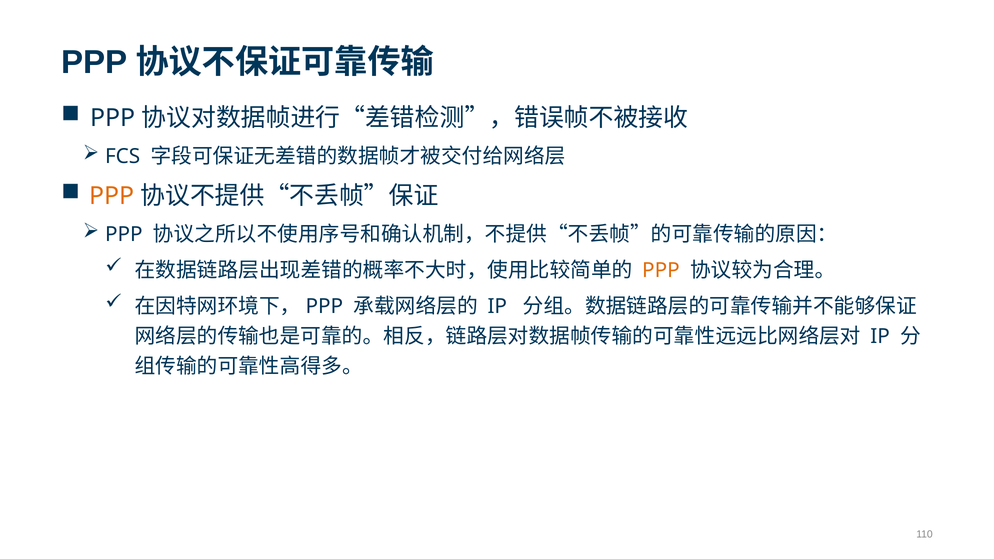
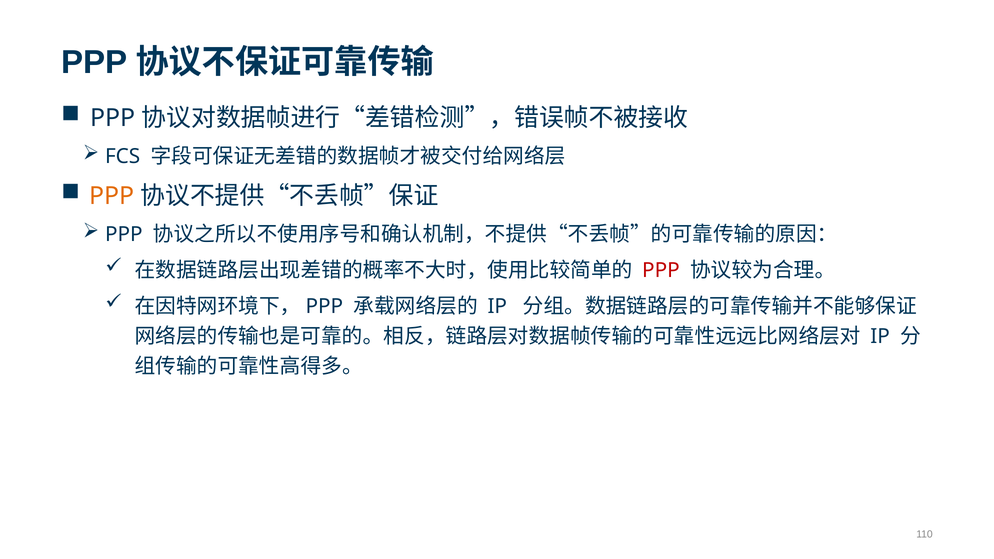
PPP colour: orange -> red (661, 270)
